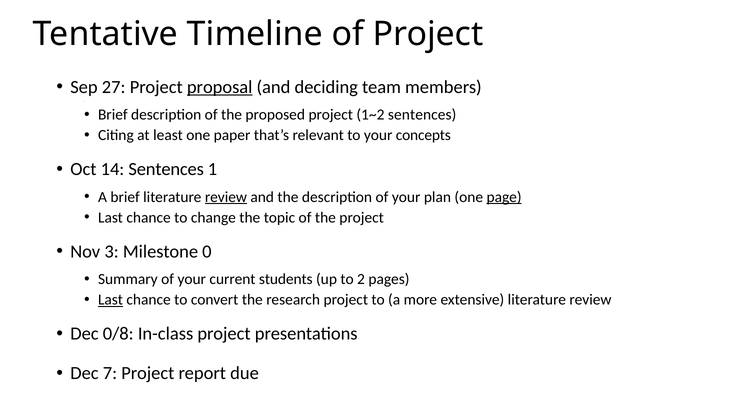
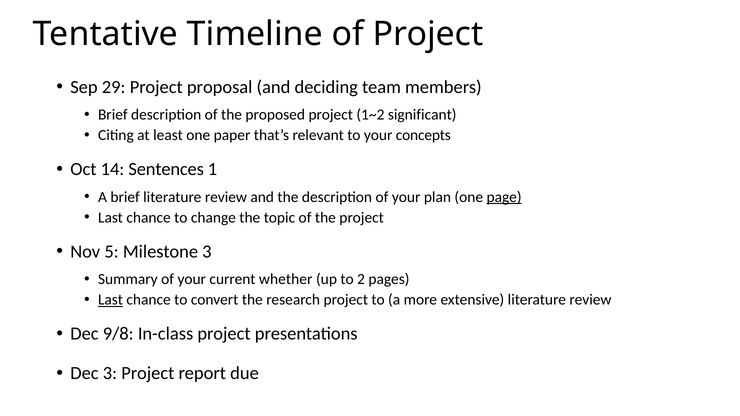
27: 27 -> 29 (114, 87)
proposal underline: present -> none (220, 87)
1~2 sentences: sentences -> significant (422, 115)
review underline: present -> none (226, 197)
3: 3 -> 5 (112, 252)
Milestone 0: 0 -> 3 (207, 252)
students: students -> whether (286, 279)
0/8: 0/8 -> 9/8 (118, 334)
Dec 7: 7 -> 3 (110, 373)
